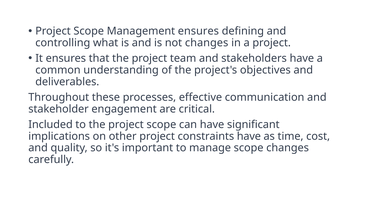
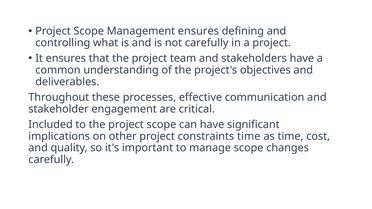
not changes: changes -> carefully (207, 43)
constraints have: have -> time (249, 136)
